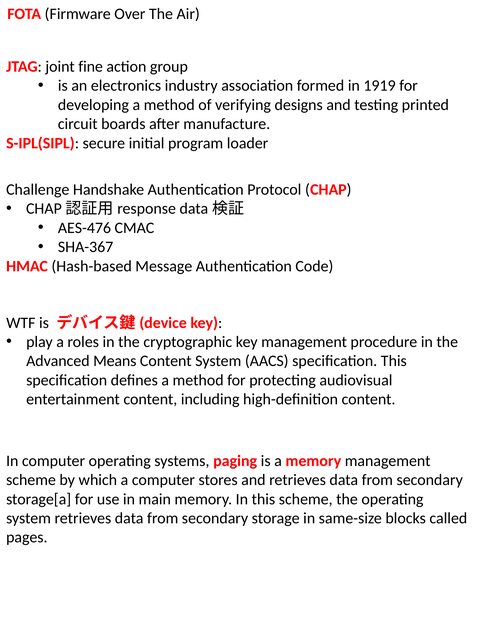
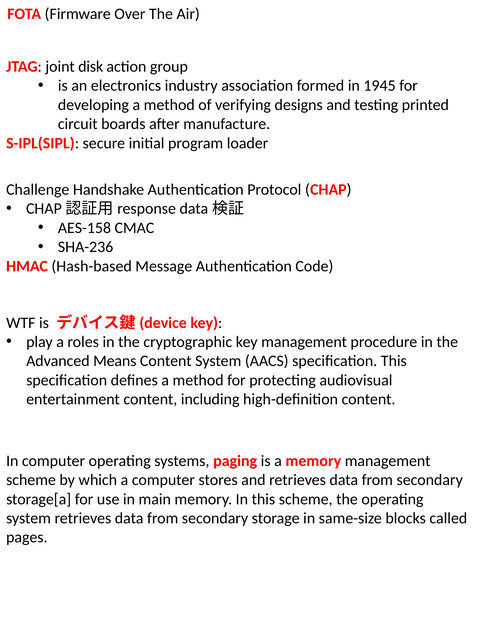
fine: fine -> disk (91, 66)
1919: 1919 -> 1945 (380, 86)
AES-476: AES-476 -> AES-158 (84, 228)
SHA-367: SHA-367 -> SHA-236 (86, 247)
